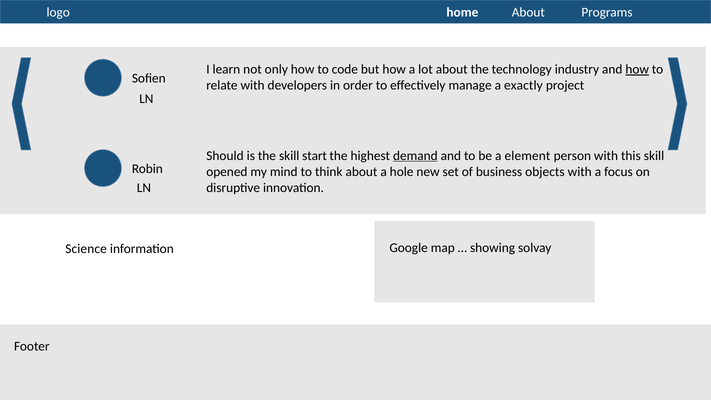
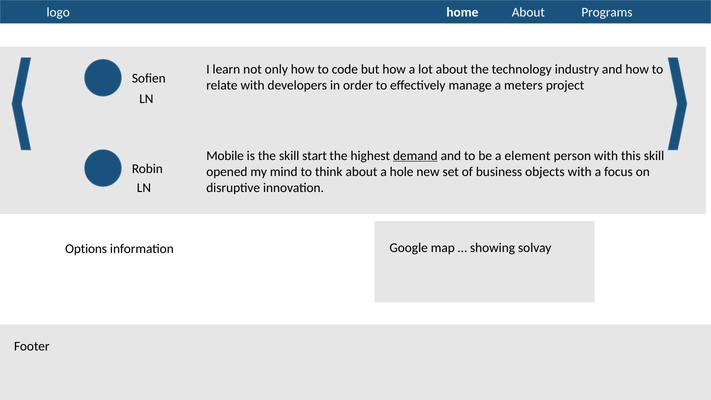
how underline: present -> none (637, 69)
exactly: exactly -> meters (523, 85)
Should: Should -> Mobile (225, 156)
Science: Science -> Options (86, 249)
